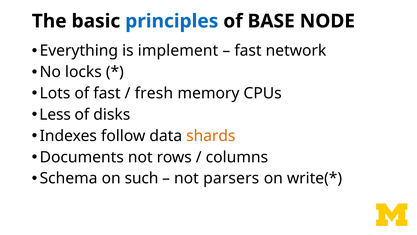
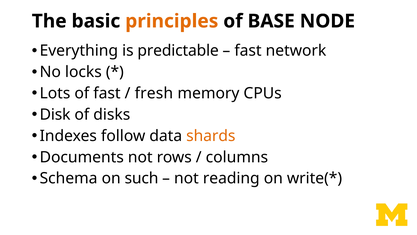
principles colour: blue -> orange (172, 21)
implement: implement -> predictable (178, 51)
Less: Less -> Disk (55, 114)
parsers: parsers -> reading (231, 178)
